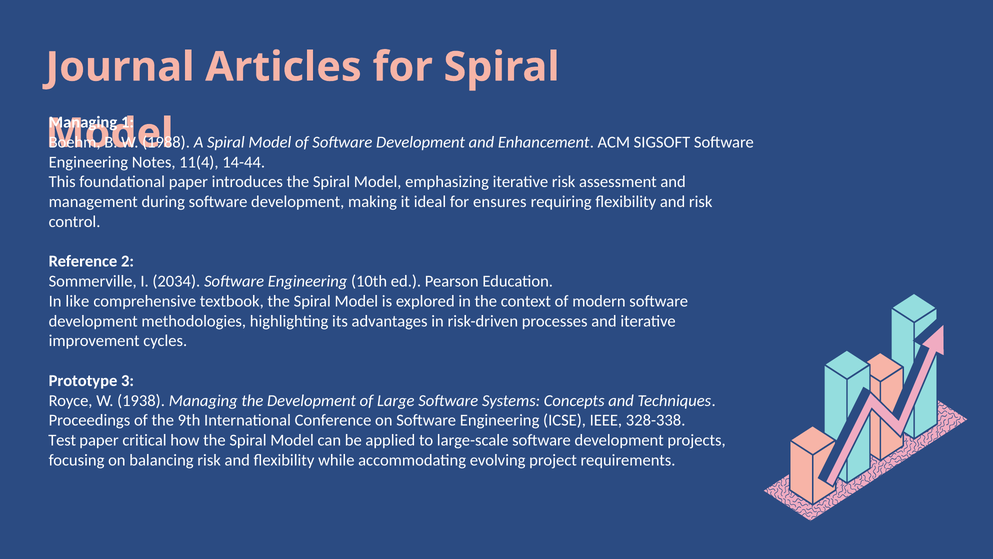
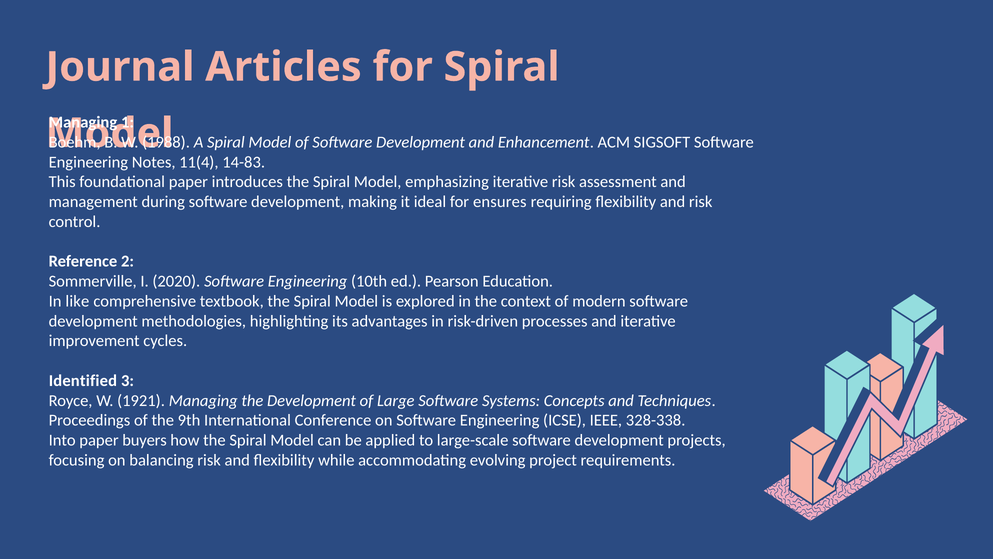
14-44: 14-44 -> 14-83 (244, 162)
2034: 2034 -> 2020 (176, 281)
Prototype: Prototype -> Identified (83, 380)
1938: 1938 -> 1921 (141, 400)
Test: Test -> Into (62, 440)
critical: critical -> buyers (145, 440)
